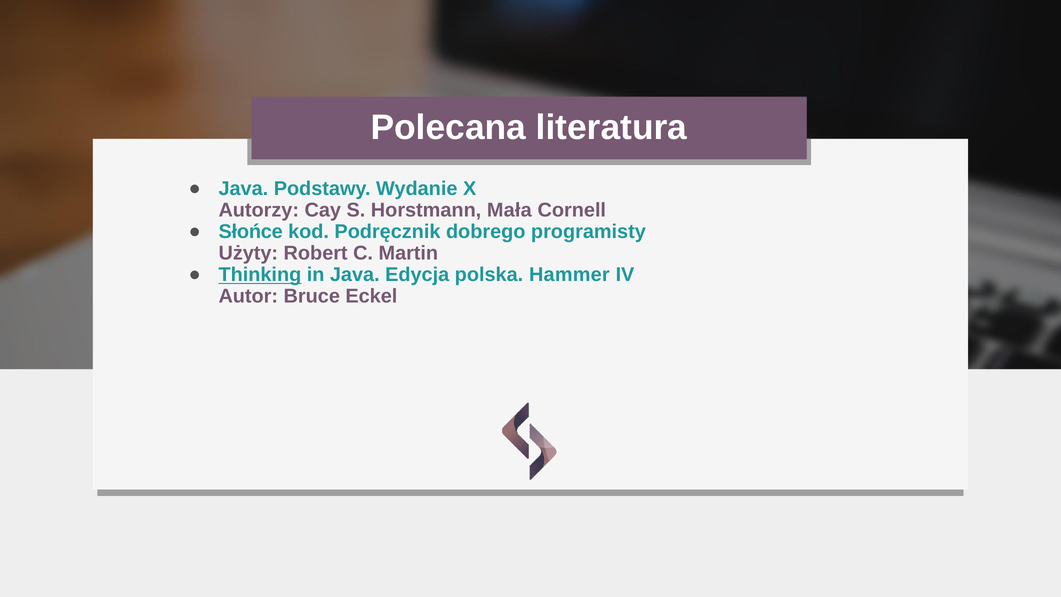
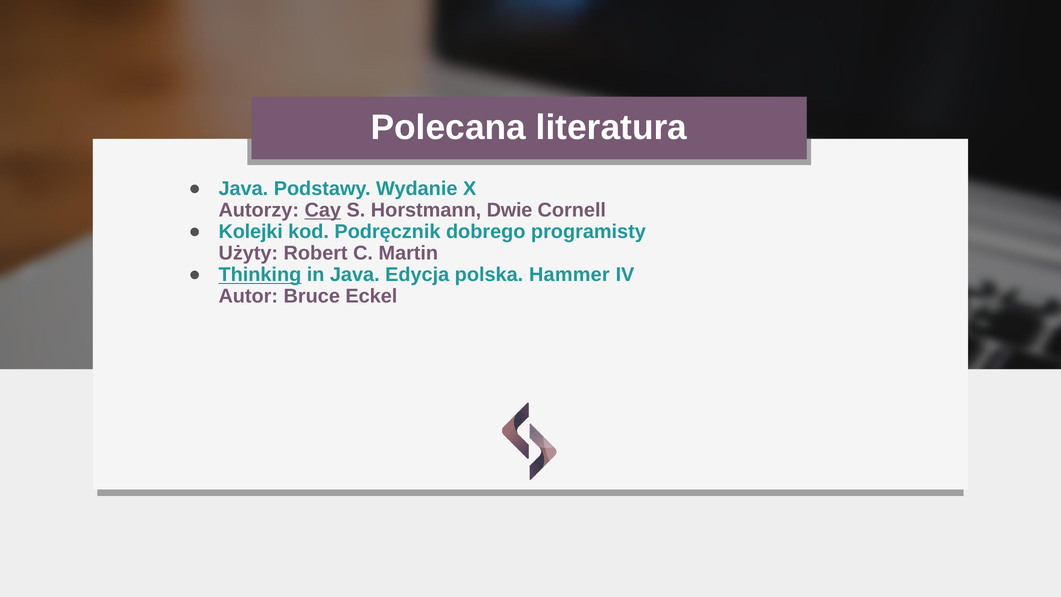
Cay underline: none -> present (323, 210)
Mała: Mała -> Dwie (510, 210)
Słońce: Słońce -> Kolejki (251, 232)
